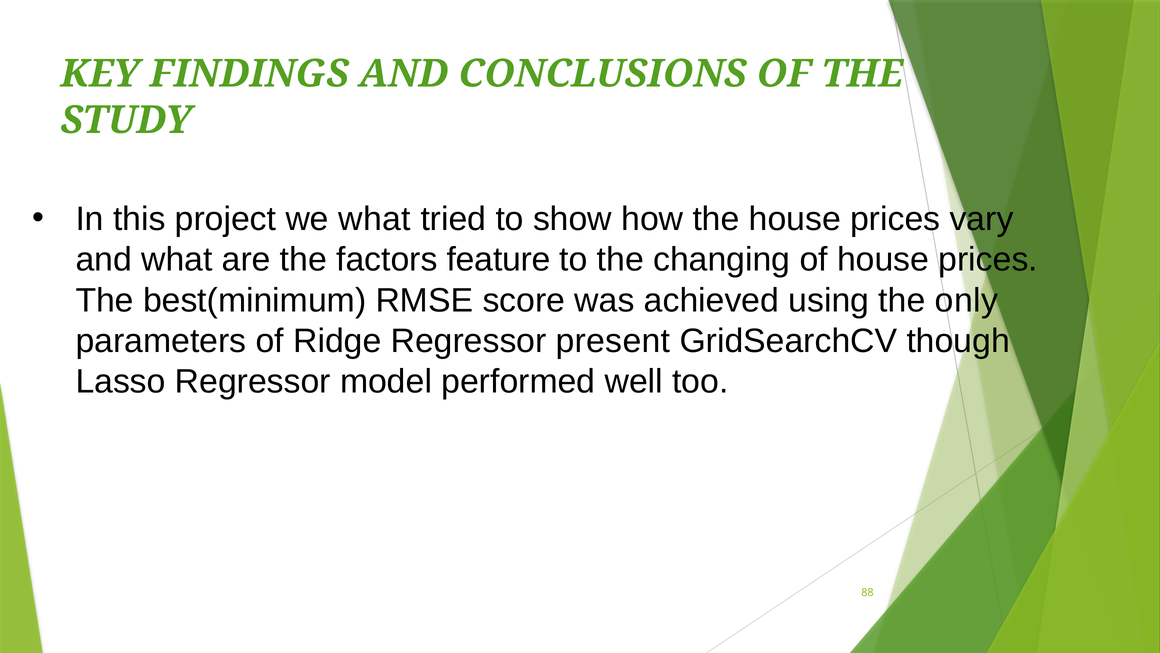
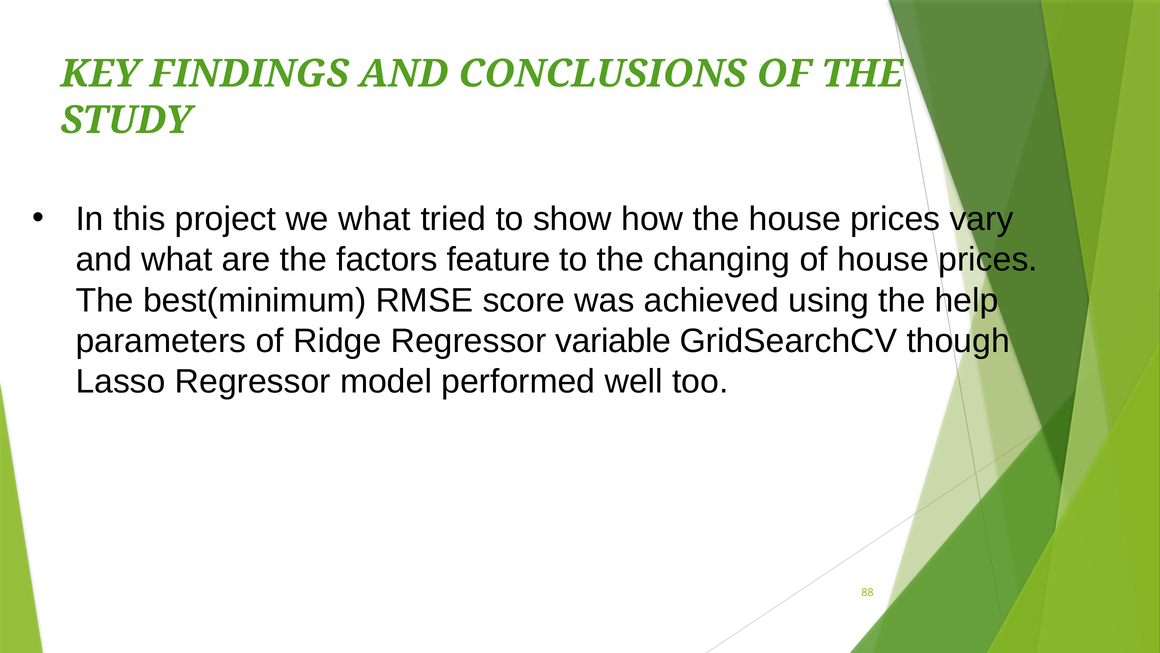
only: only -> help (967, 300)
present: present -> variable (613, 341)
